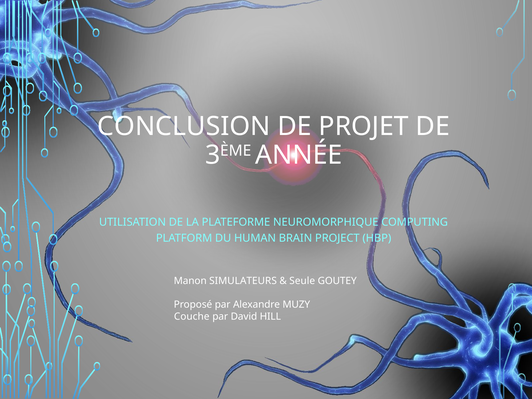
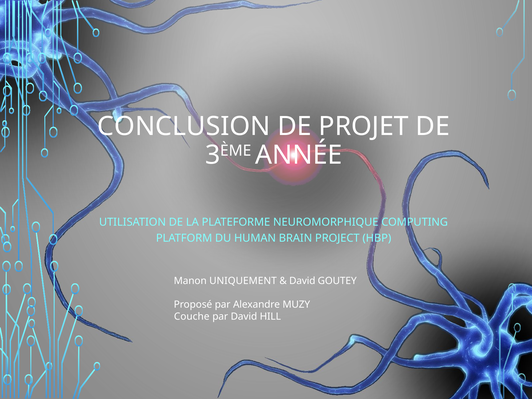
SIMULATEURS: SIMULATEURS -> UNIQUEMENT (243, 281)
Seule: Seule -> David (302, 281)
